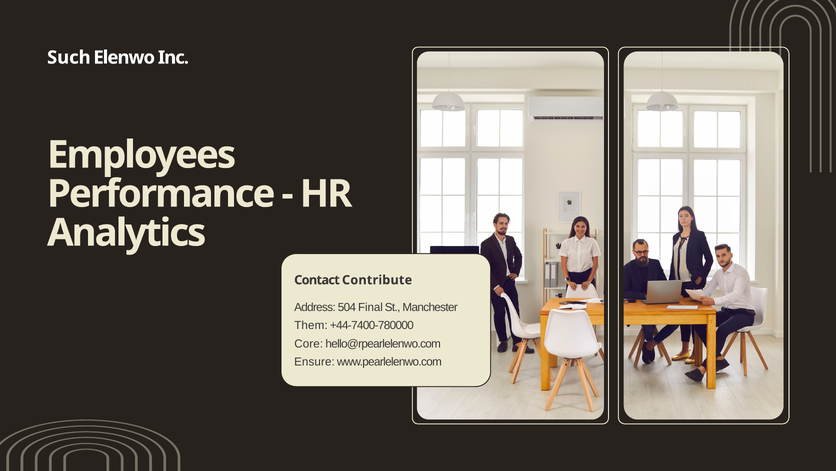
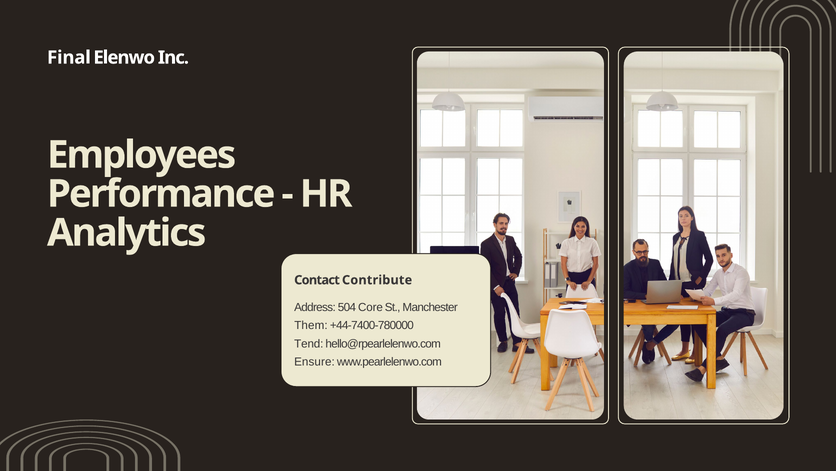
Such: Such -> Final (69, 57)
Final: Final -> Core (370, 307)
Core: Core -> Tend (309, 343)
